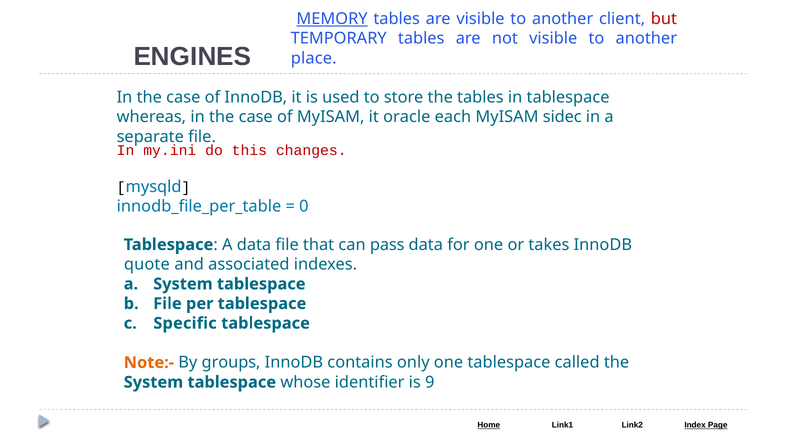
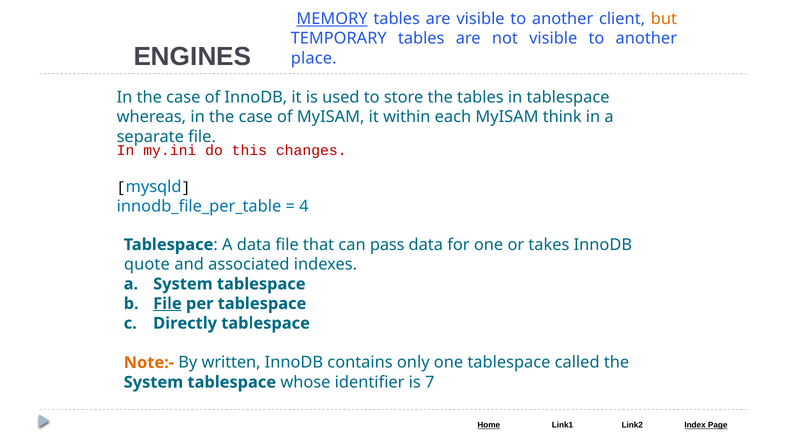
but colour: red -> orange (664, 19)
oracle: oracle -> within (407, 117)
sidec: sidec -> think (562, 117)
0: 0 -> 4 (304, 206)
File underline: none -> present (167, 304)
Specific: Specific -> Directly (185, 323)
groups: groups -> written (231, 363)
9: 9 -> 7 (430, 382)
